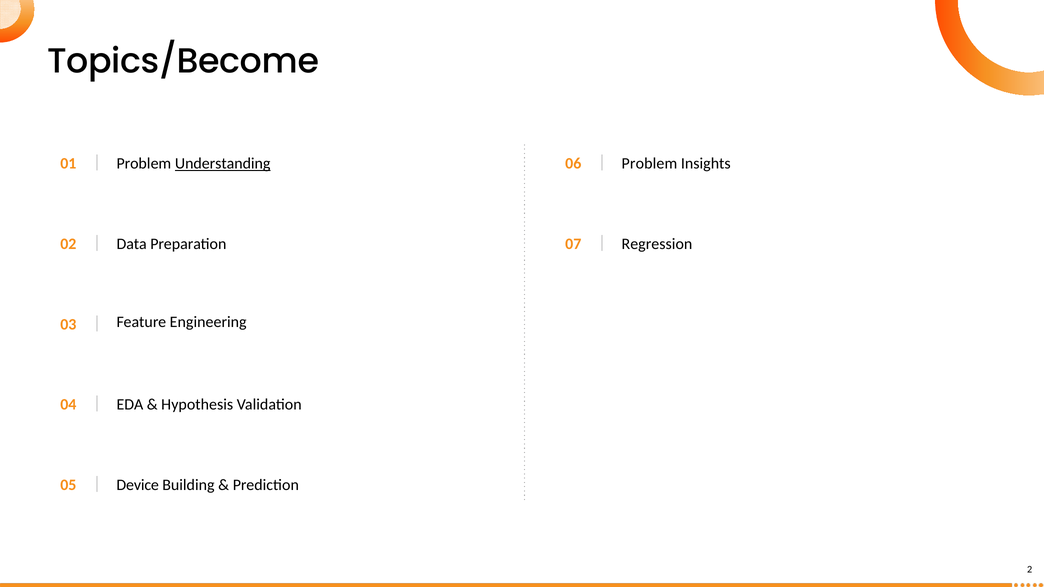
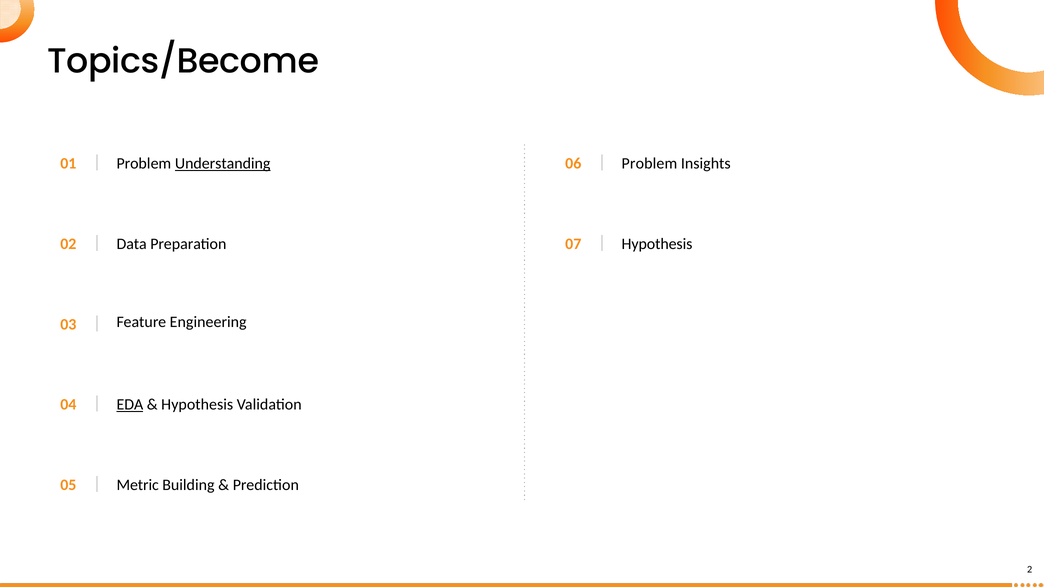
Regression: Regression -> Hypothesis (657, 244)
EDA underline: none -> present (130, 405)
Device: Device -> Metric (138, 485)
